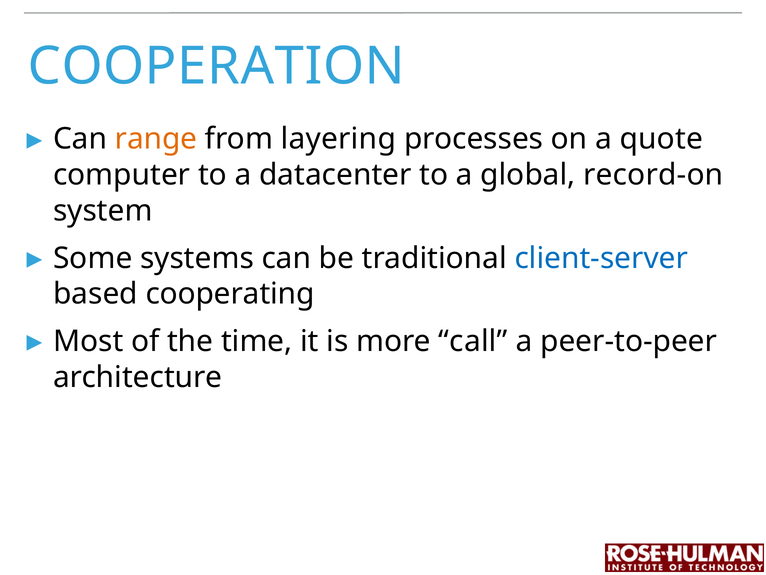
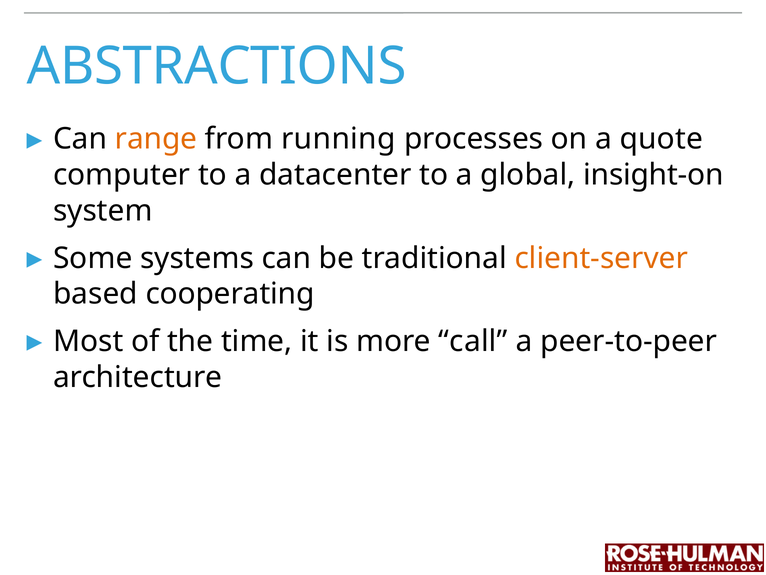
COOPERATION: COOPERATION -> ABSTRACTIONS (217, 66)
layering: layering -> running (338, 139)
record-on: record-on -> insight-on (653, 175)
client-server colour: blue -> orange (601, 258)
